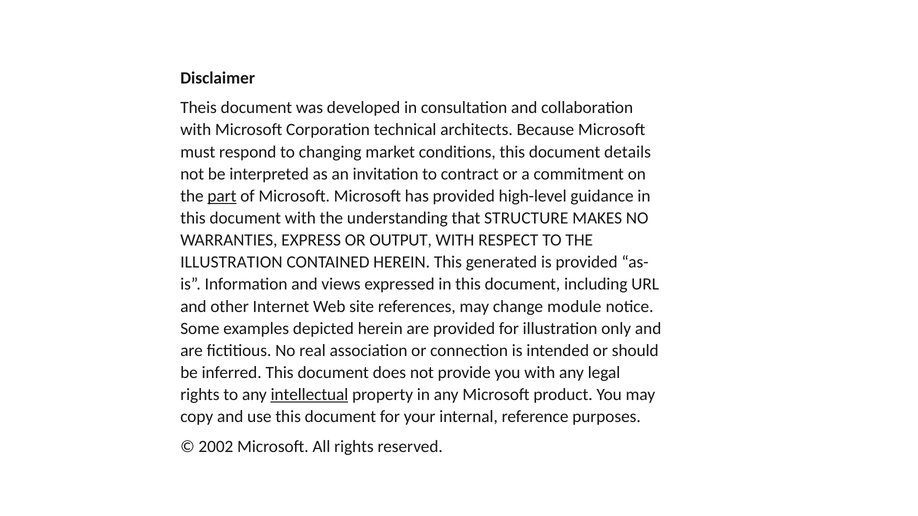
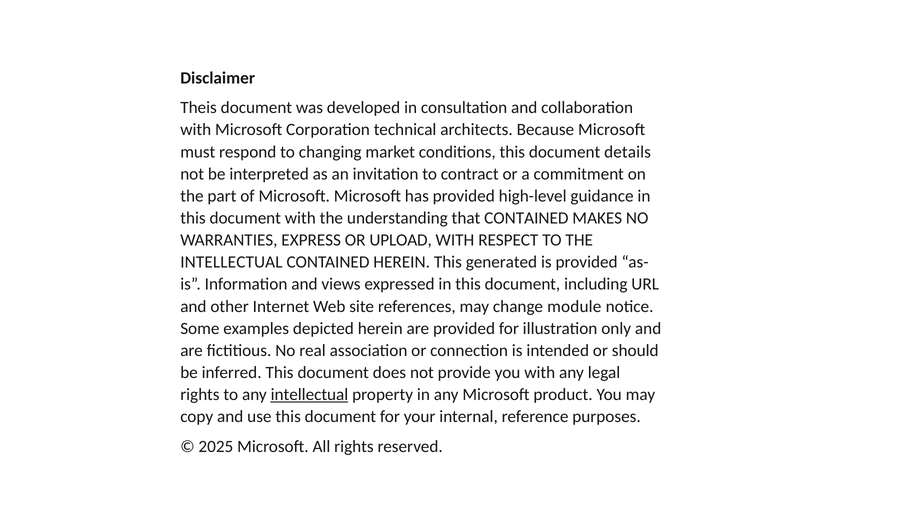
part underline: present -> none (222, 196)
that STRUCTURE: STRUCTURE -> CONTAINED (526, 218)
OUTPUT: OUTPUT -> UPLOAD (401, 240)
ILLUSTRATION: ILLUSTRATION -> INTELLECTUAL (231, 262)
2002: 2002 -> 2025 (216, 447)
